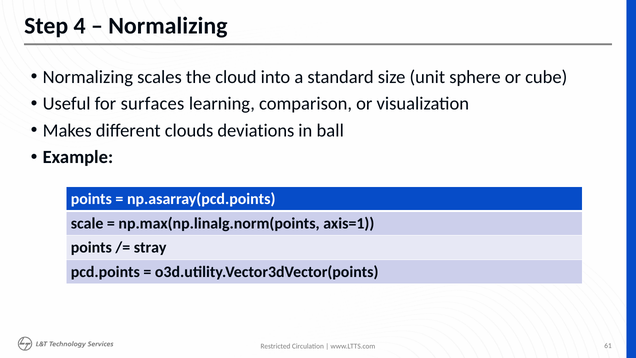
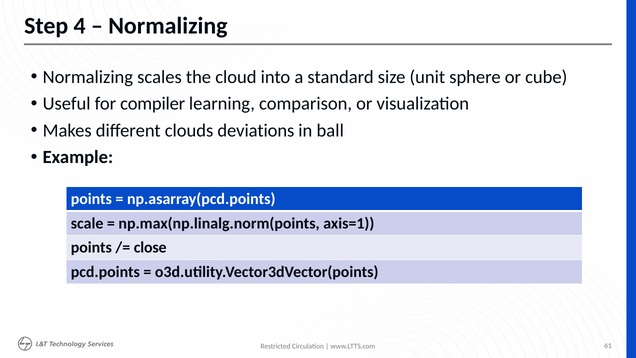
surfaces: surfaces -> compiler (153, 104)
stray: stray -> close (150, 247)
